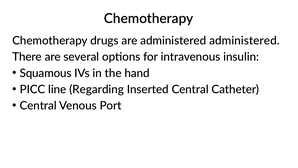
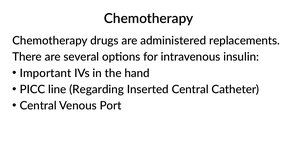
administered administered: administered -> replacements (244, 41)
Squamous: Squamous -> Important (45, 73)
